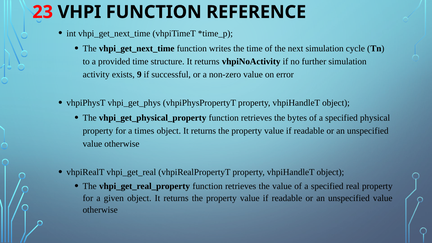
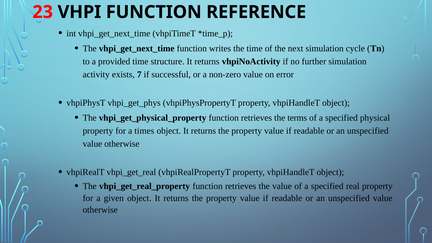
9: 9 -> 7 (139, 75)
bytes: bytes -> terms (297, 118)
